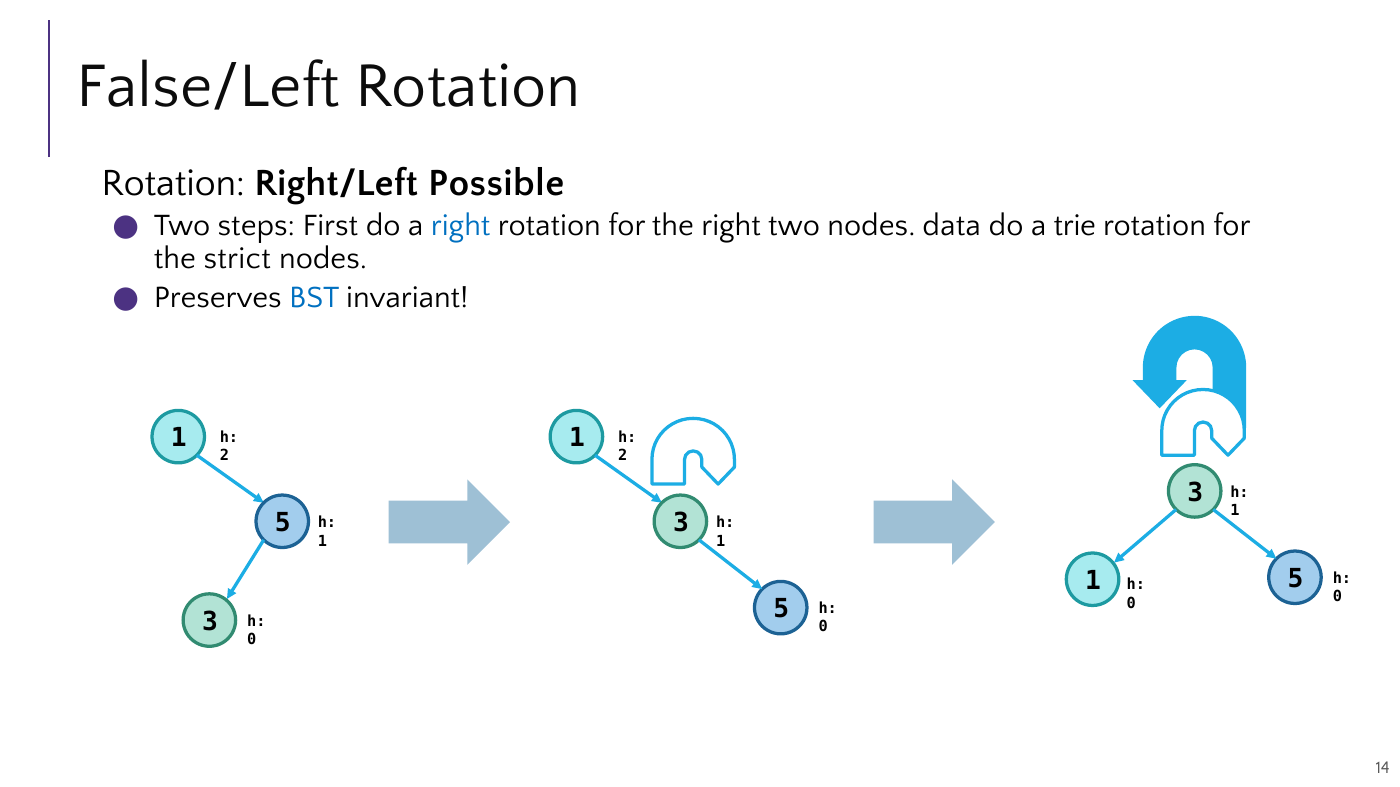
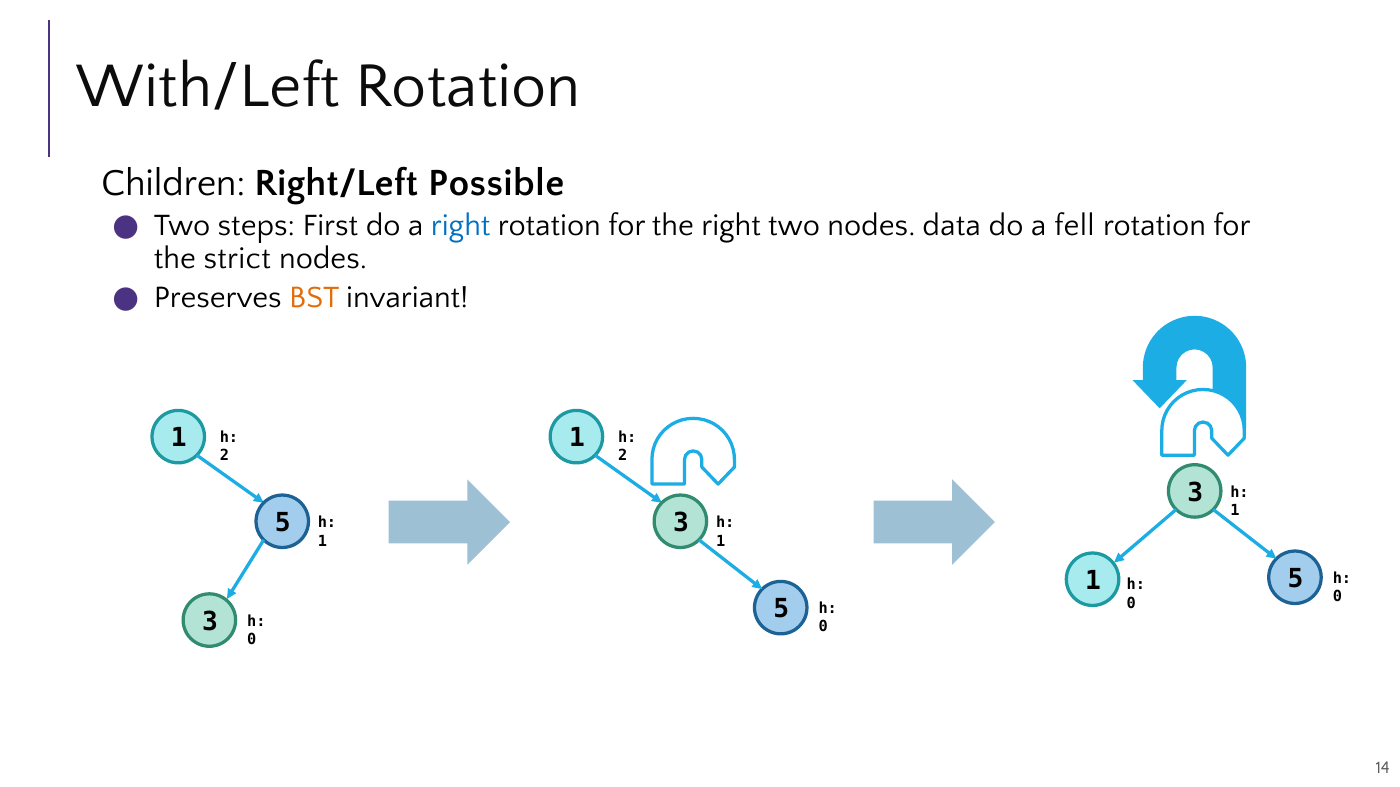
False/Left: False/Left -> With/Left (208, 86)
Rotation: Rotation -> Children (173, 183)
trie: trie -> fell (1075, 226)
BST colour: blue -> orange (314, 298)
